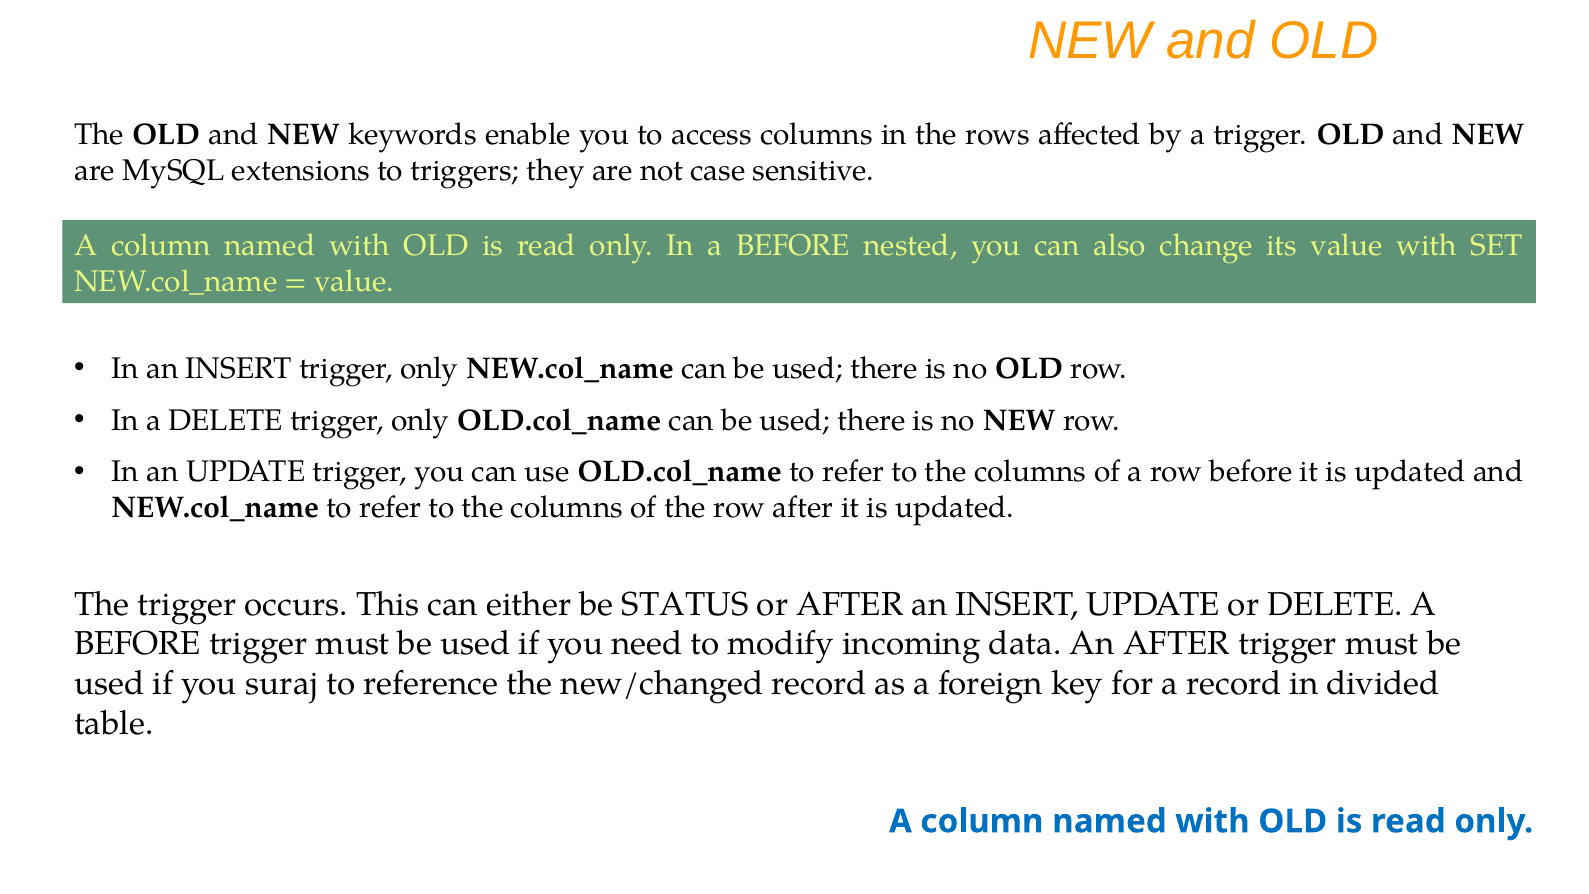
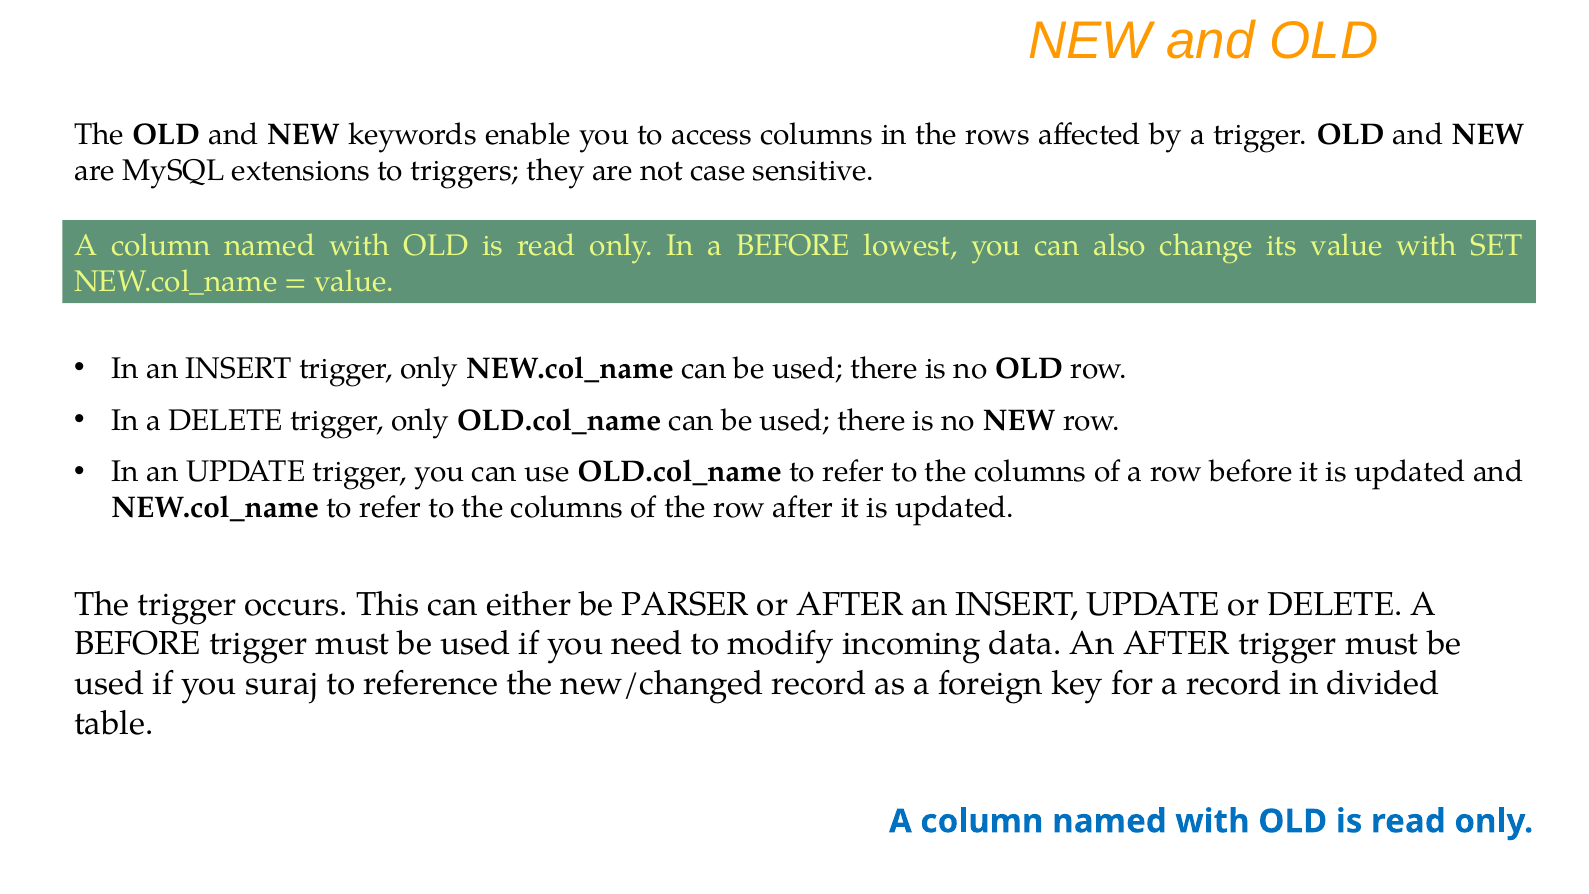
nested: nested -> lowest (911, 246)
STATUS: STATUS -> PARSER (685, 604)
